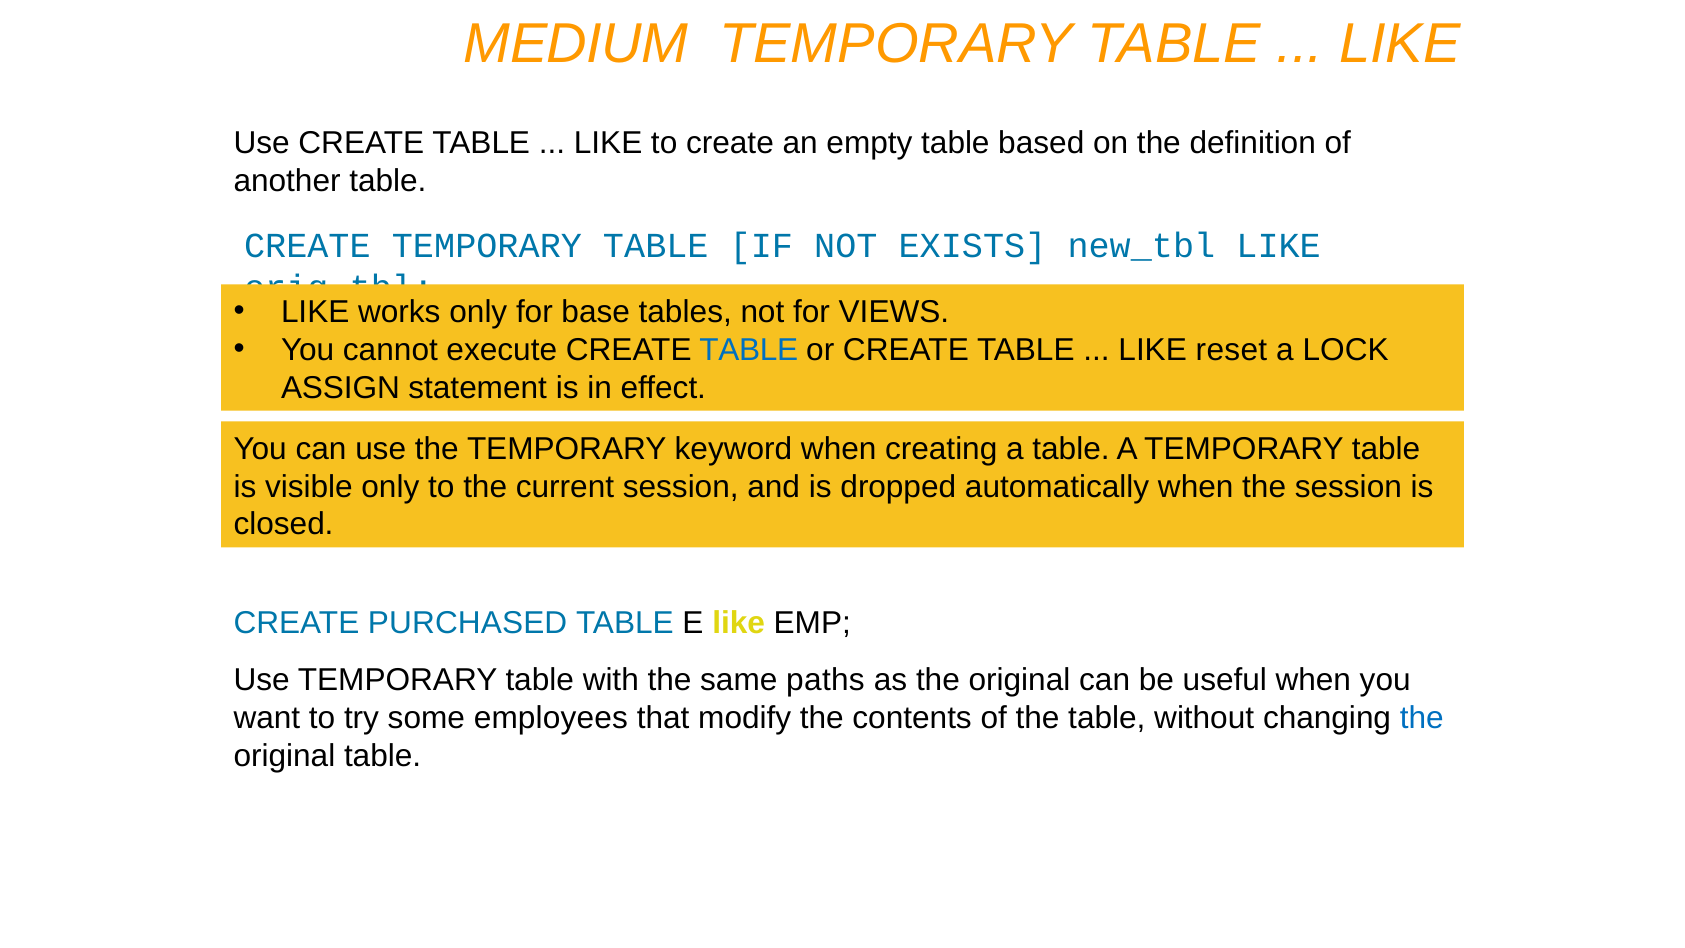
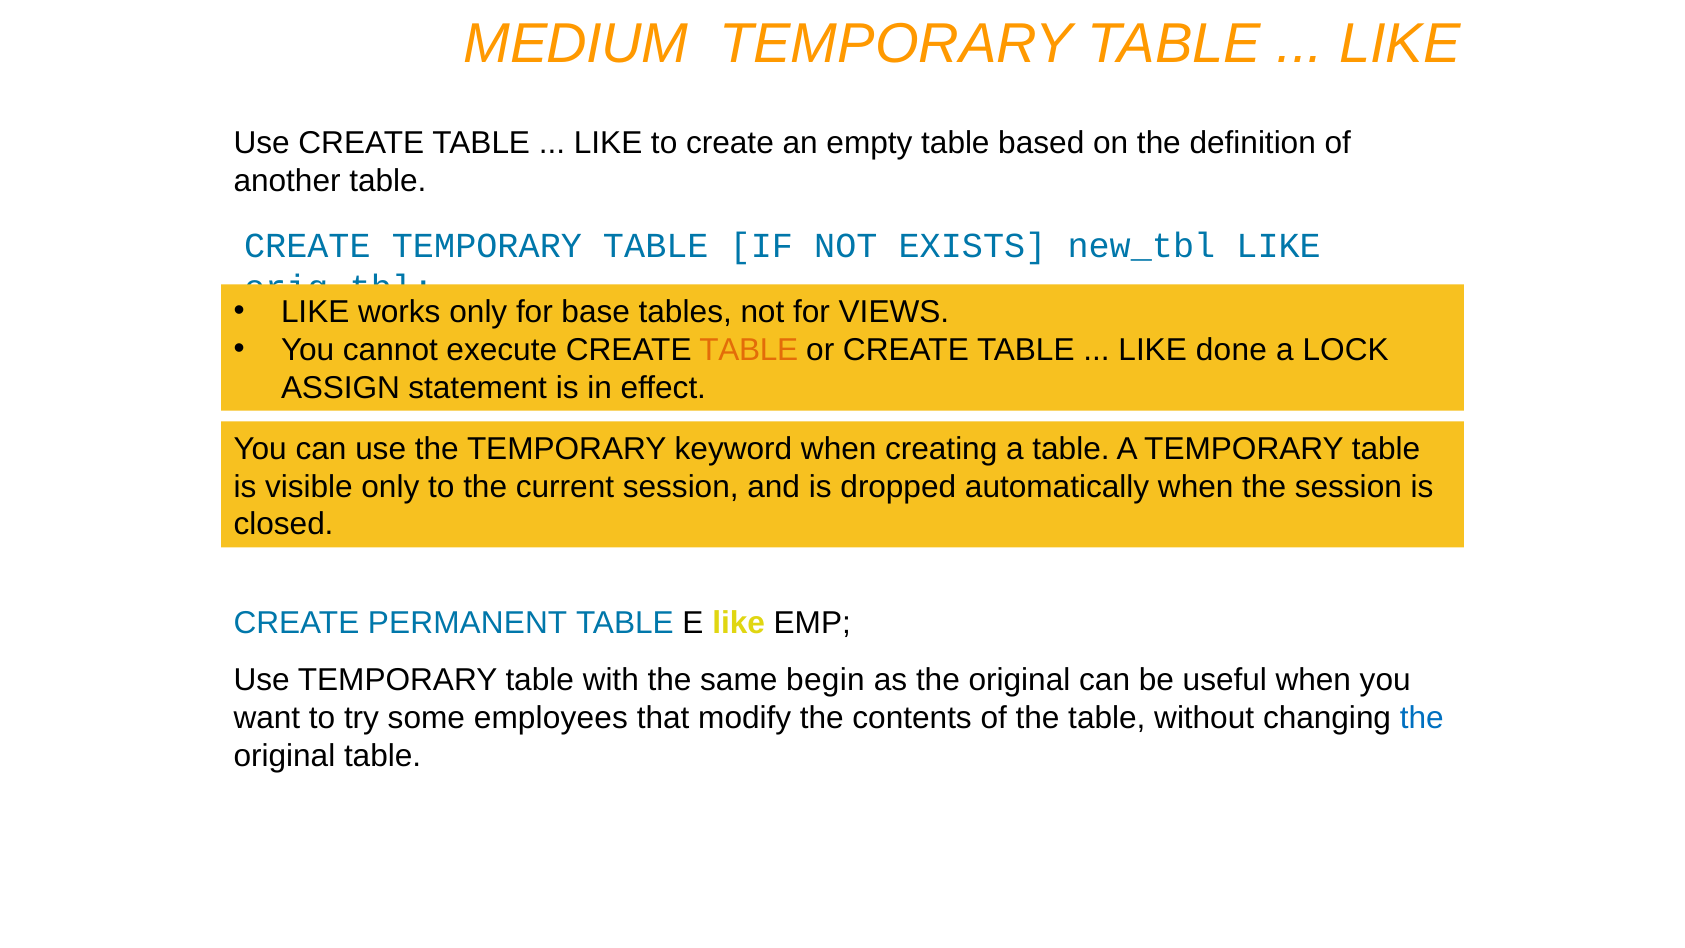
TABLE colour: blue -> orange (749, 350)
reset: reset -> done (1231, 350)
PURCHASED: PURCHASED -> PERMANENT (468, 623)
paths: paths -> begin (825, 680)
